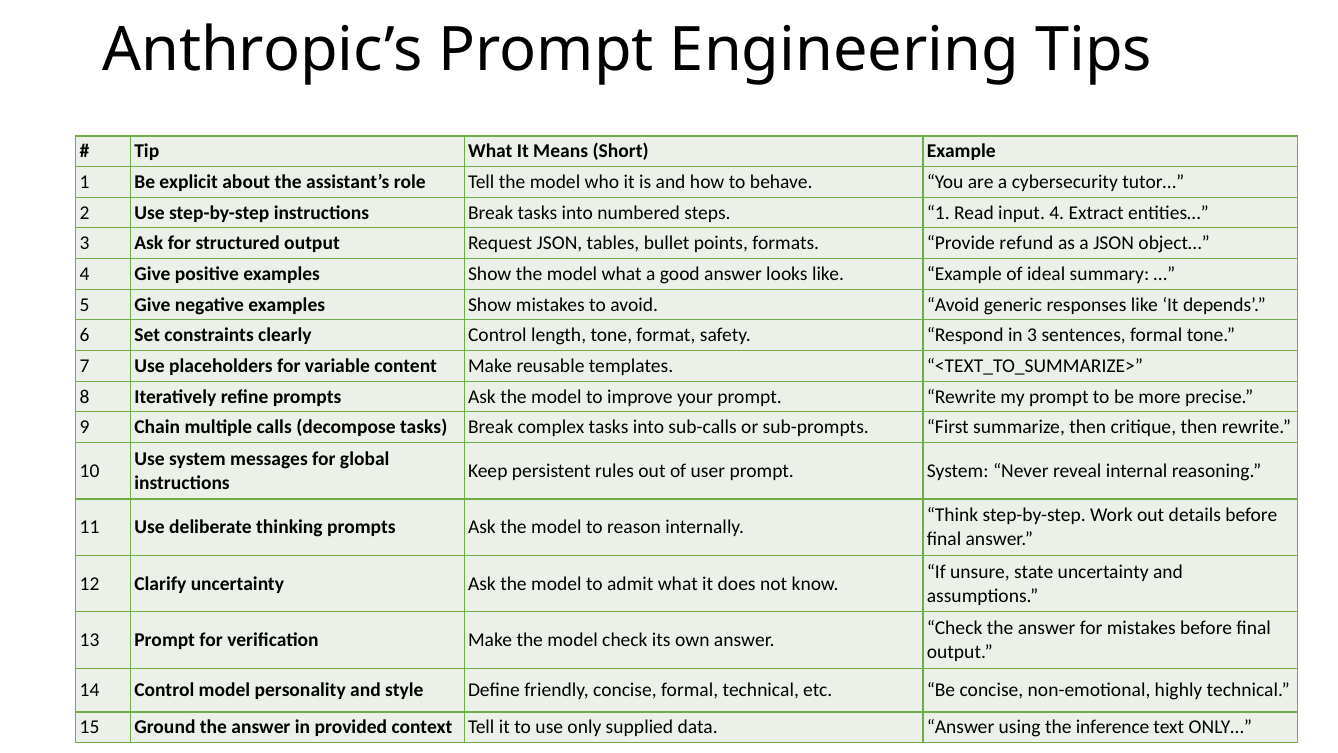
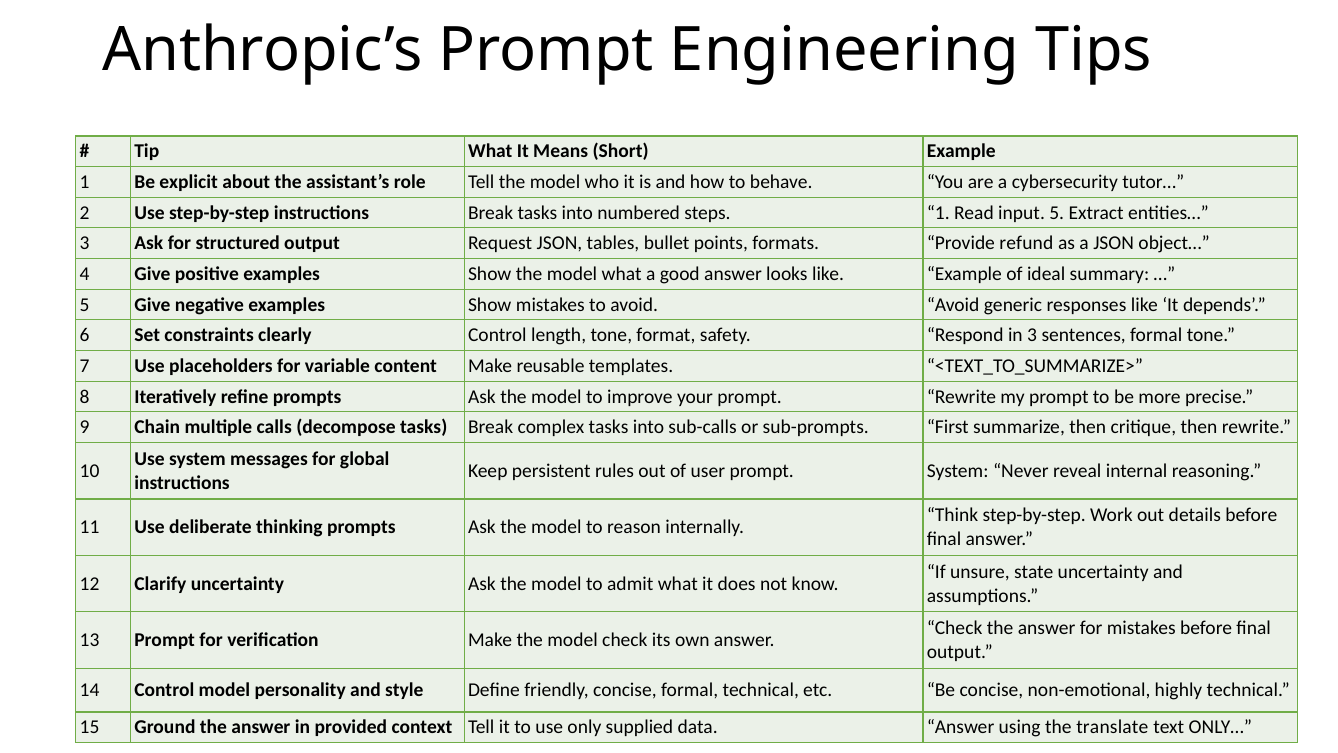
input 4: 4 -> 5 (1057, 213)
inference: inference -> translate (1112, 727)
